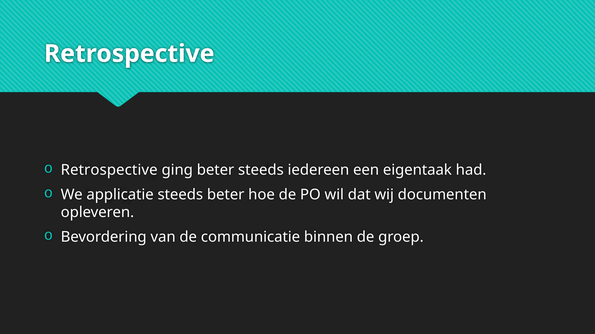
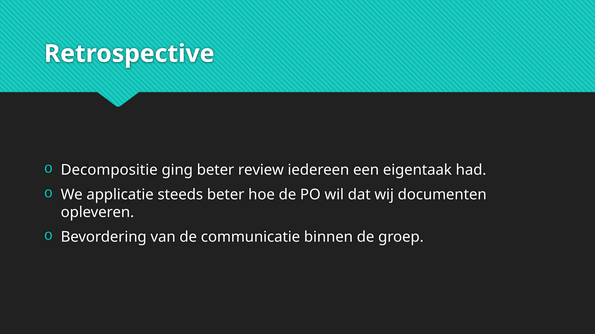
Retrospective: Retrospective -> Decompositie (109, 170)
beter steeds: steeds -> review (261, 170)
